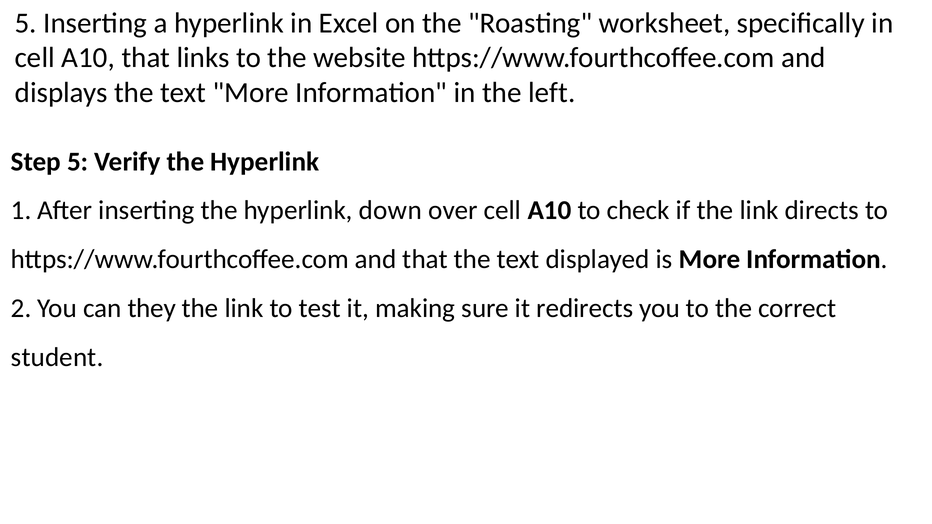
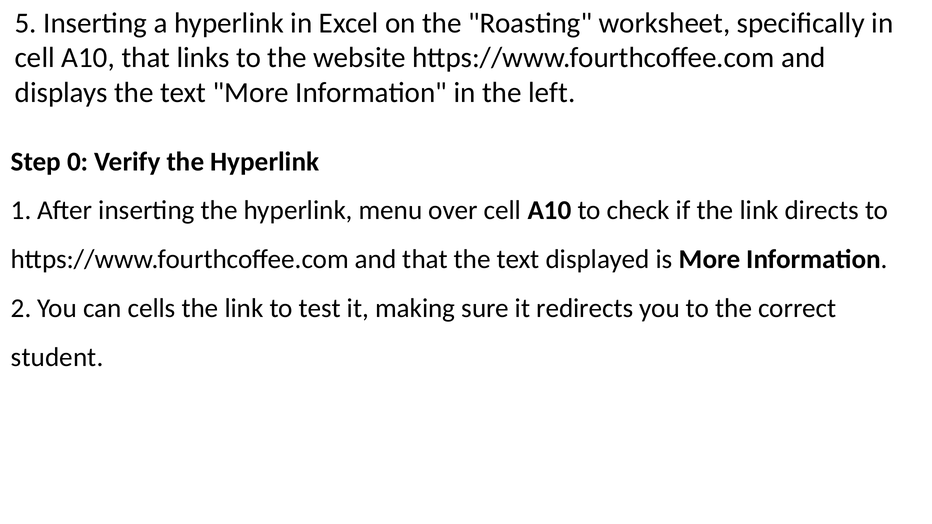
Step 5: 5 -> 0 (78, 162)
down: down -> menu (391, 211)
they: they -> cells (152, 309)
